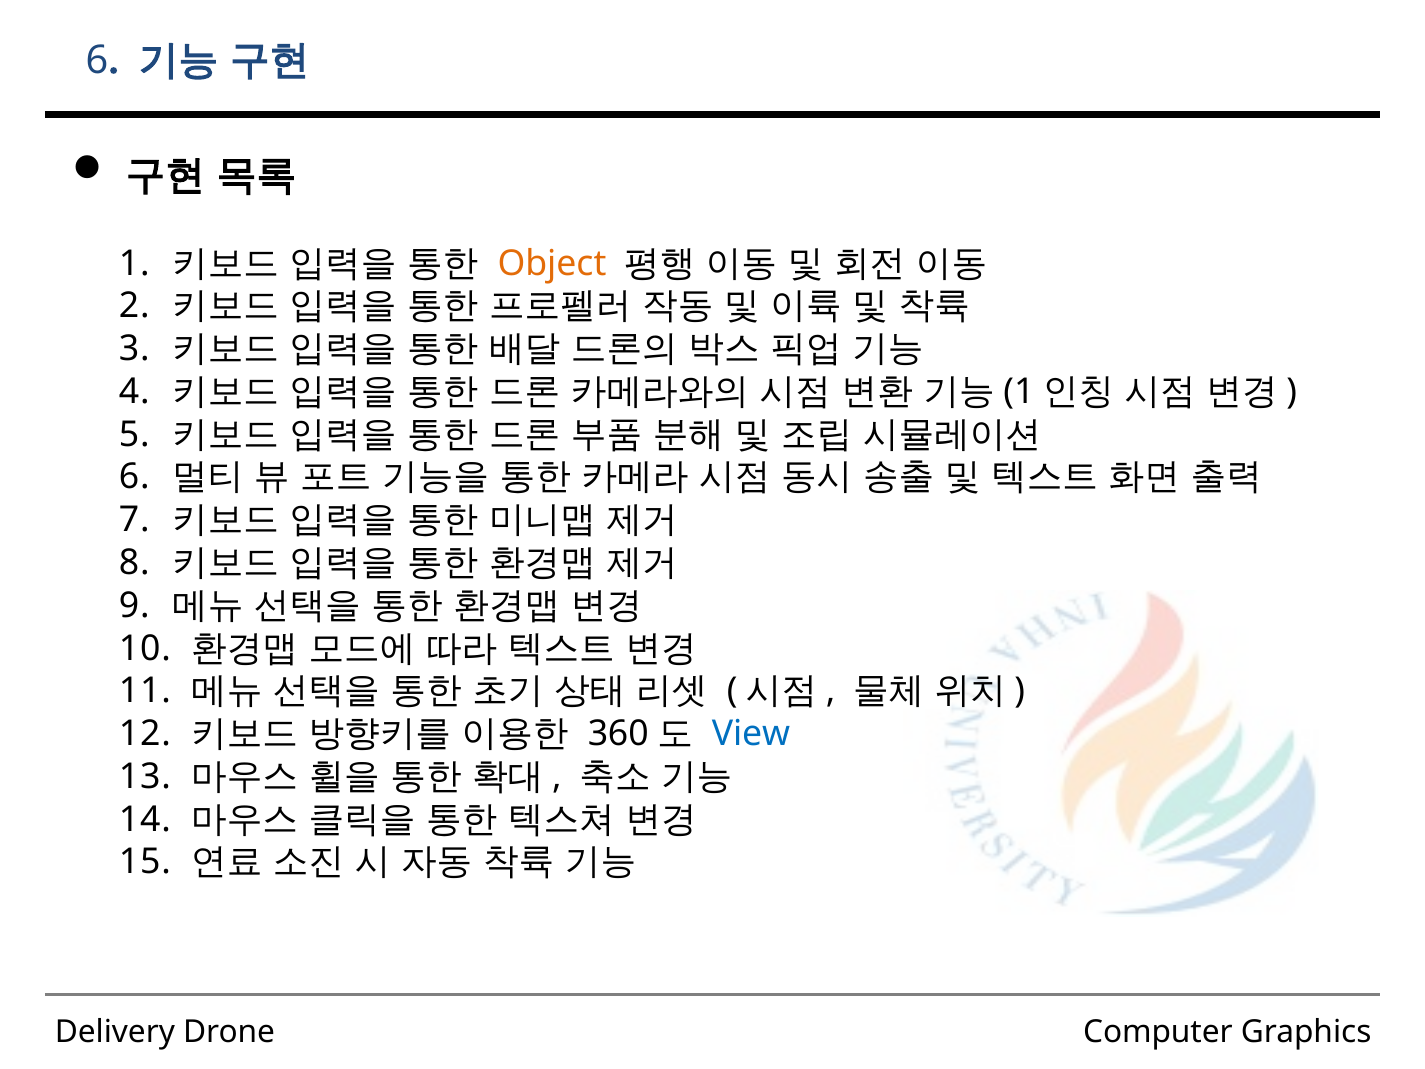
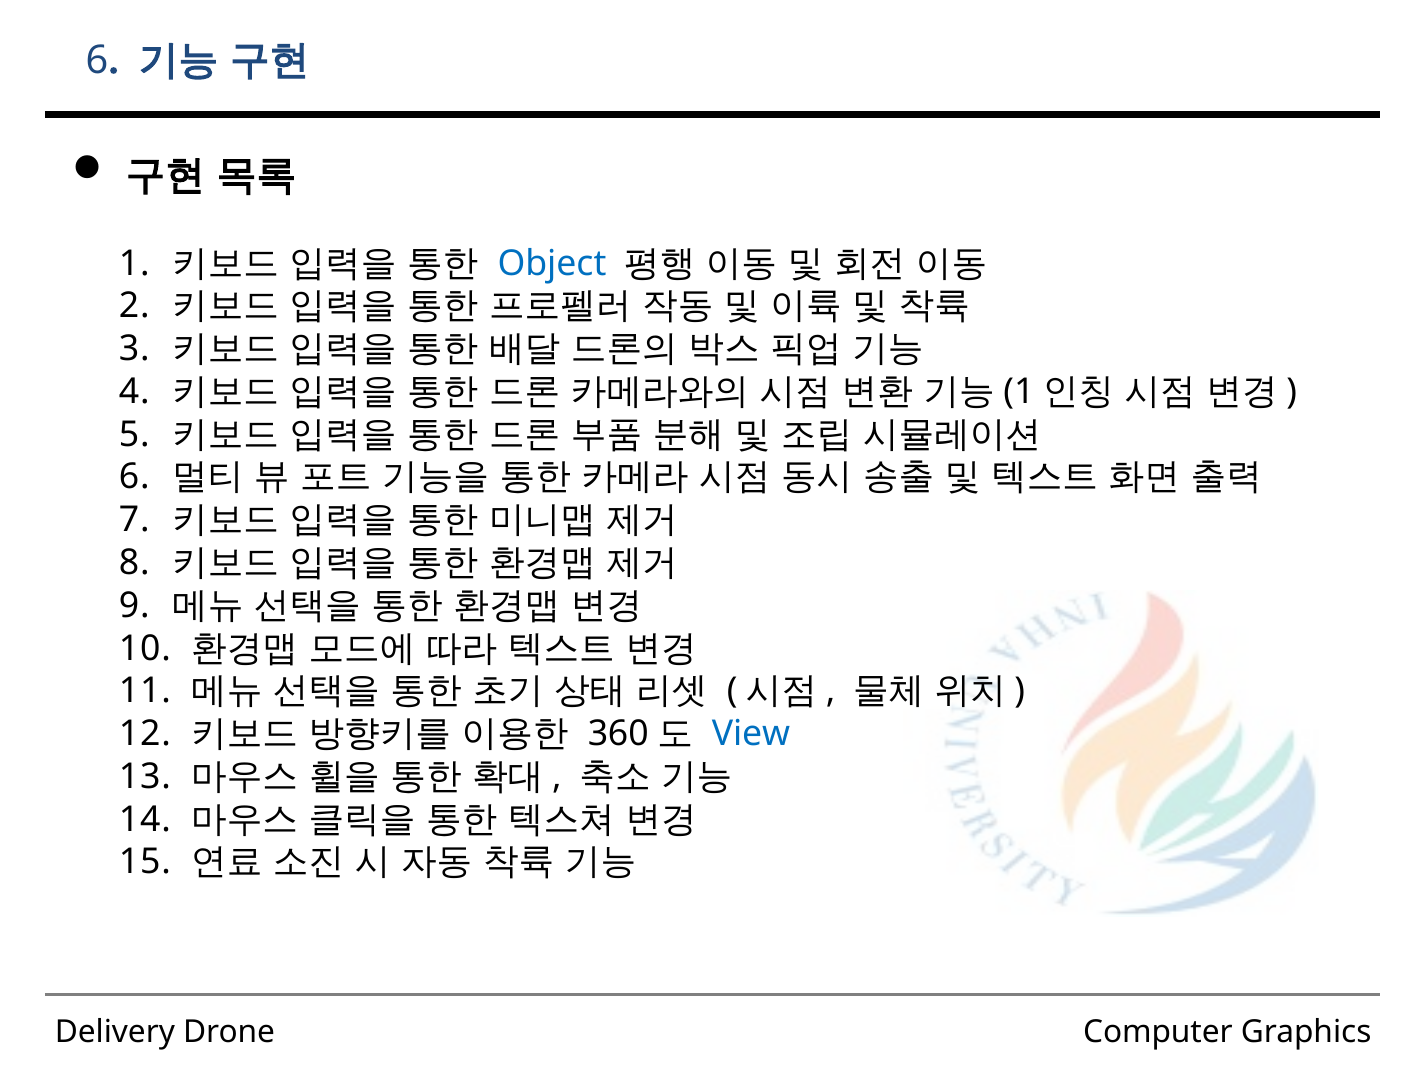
Object colour: orange -> blue (552, 263)
